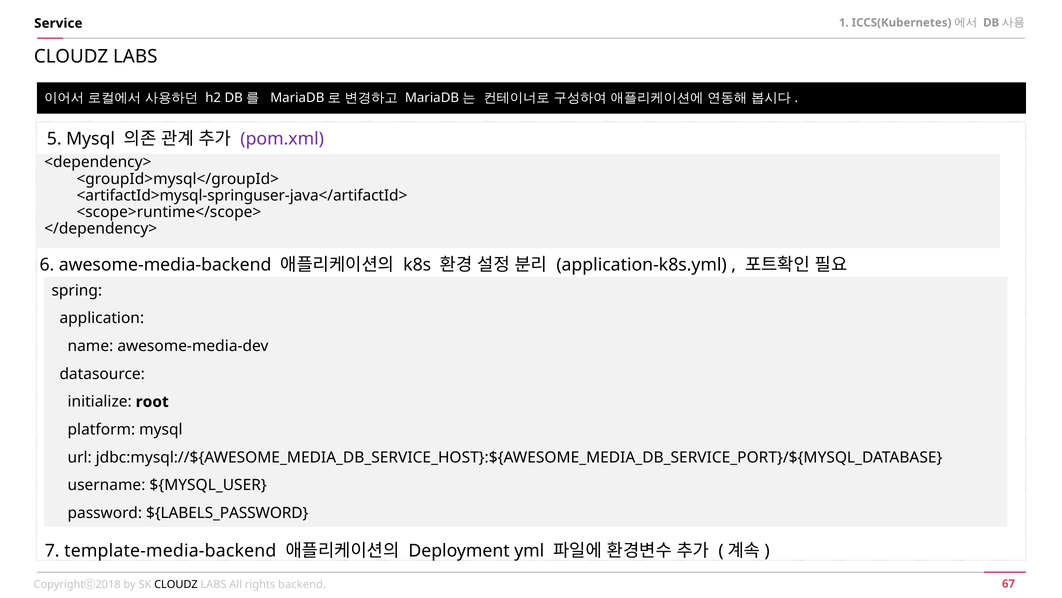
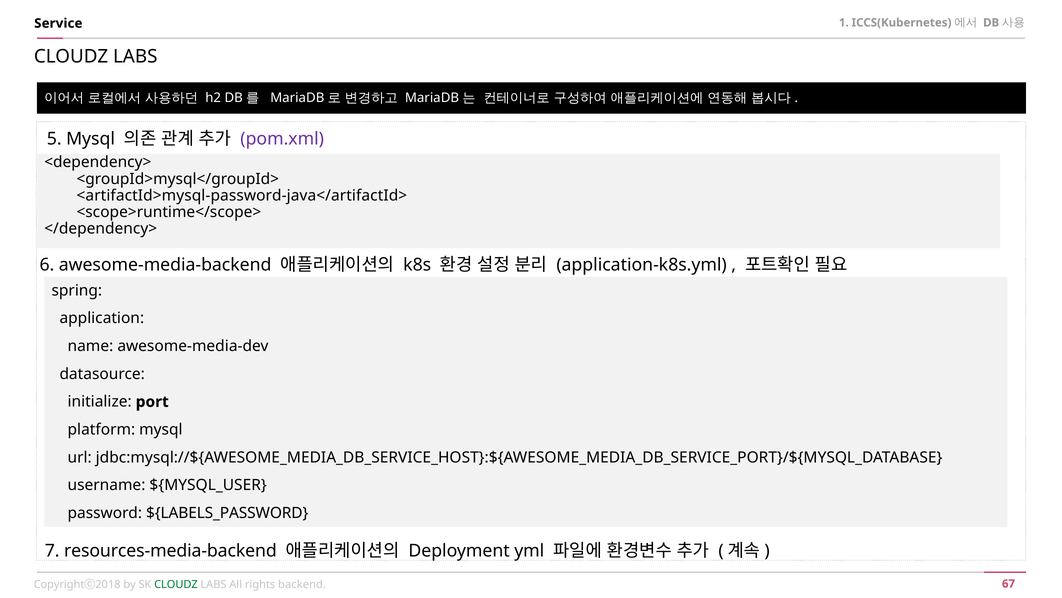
<artifactId>mysql-springuser-java</artifactId>: <artifactId>mysql-springuser-java</artifactId> -> <artifactId>mysql-password-java</artifactId> (242, 195)
root: root -> port (152, 401)
template-media-backend: template-media-backend -> resources-media-backend (170, 550)
CLOUDZ colour: black -> green (176, 584)
